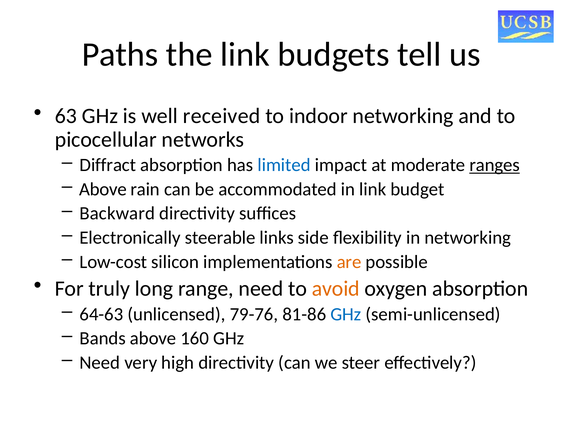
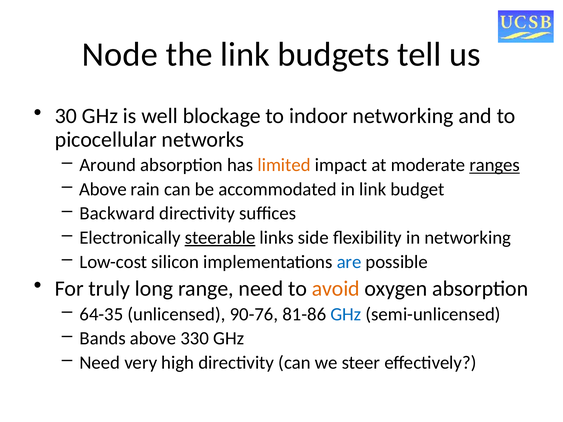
Paths: Paths -> Node (120, 55)
63: 63 -> 30 (66, 116)
received: received -> blockage (222, 116)
Diffract: Diffract -> Around (108, 165)
limited colour: blue -> orange (284, 165)
steerable underline: none -> present (220, 238)
are colour: orange -> blue (349, 262)
64-63: 64-63 -> 64-35 (101, 314)
79-76: 79-76 -> 90-76 (254, 314)
160: 160 -> 330 (195, 339)
